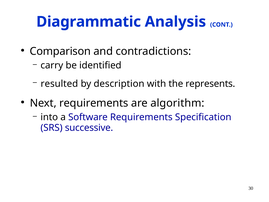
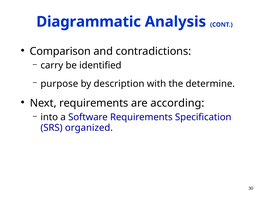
resulted: resulted -> purpose (59, 84)
represents: represents -> determine (210, 84)
algorithm: algorithm -> according (177, 103)
successive: successive -> organized (89, 128)
